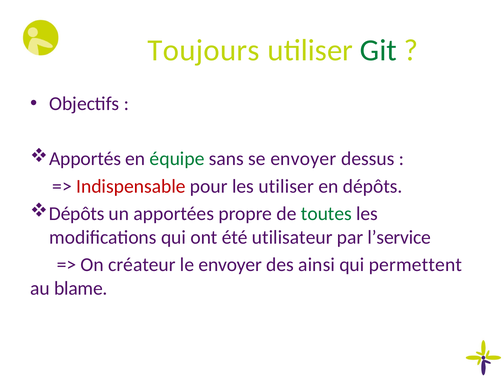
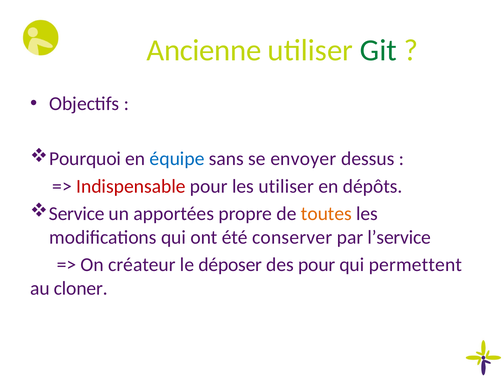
Toujours: Toujours -> Ancienne (204, 50)
Apportés: Apportés -> Pourquoi (85, 159)
équipe colour: green -> blue (177, 159)
Dépôts: Dépôts -> Service (77, 214)
toutes colour: green -> orange (326, 214)
utilisateur: utilisateur -> conserver (292, 237)
le envoyer: envoyer -> déposer (230, 265)
des ainsi: ainsi -> pour (317, 265)
blame: blame -> cloner (81, 288)
